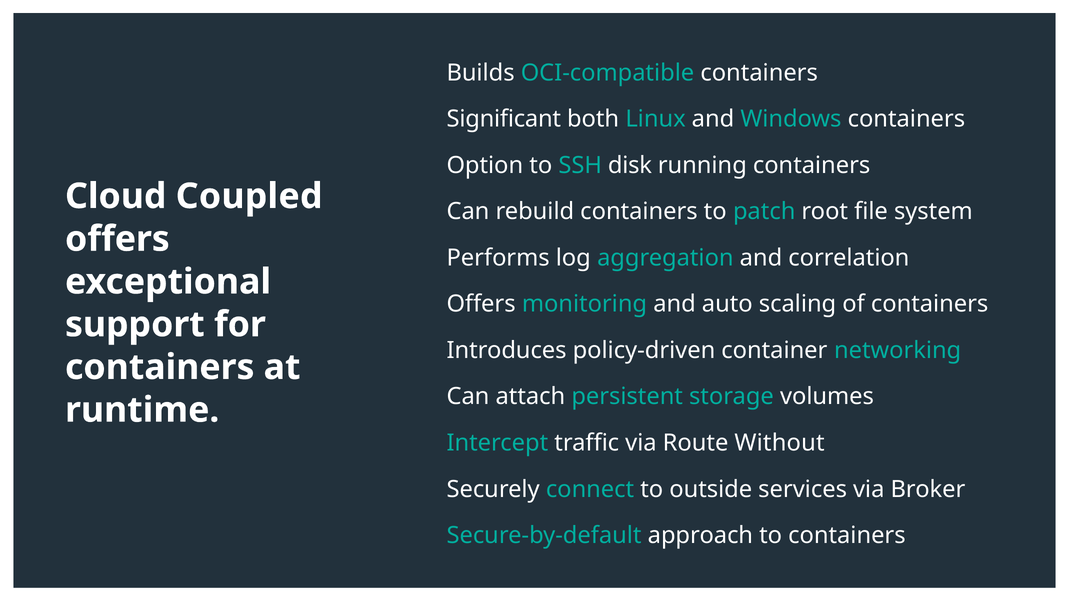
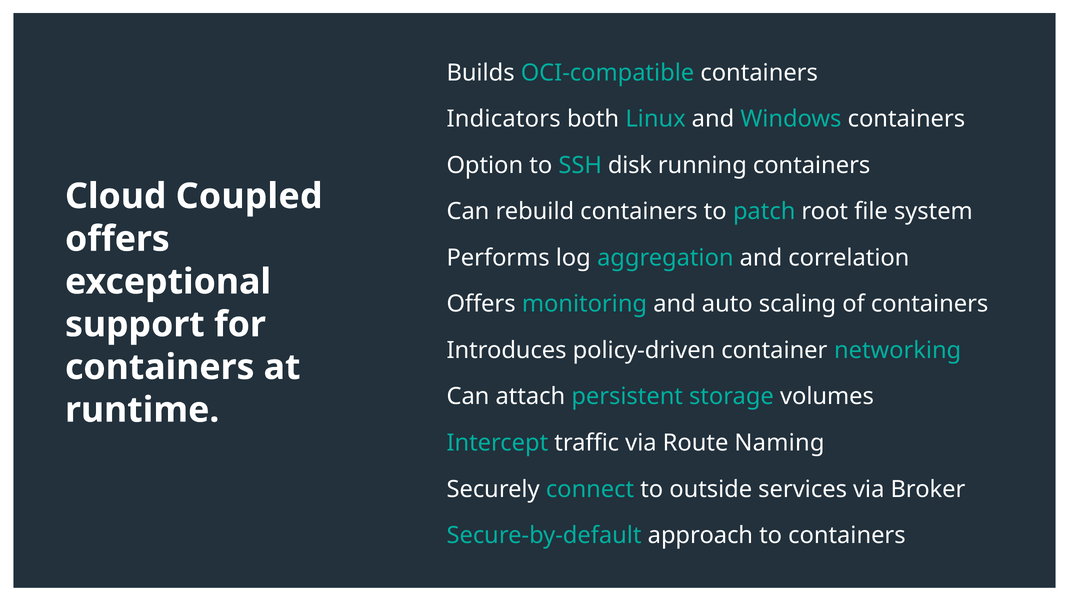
Significant: Significant -> Indicators (504, 119)
Without: Without -> Naming (779, 443)
